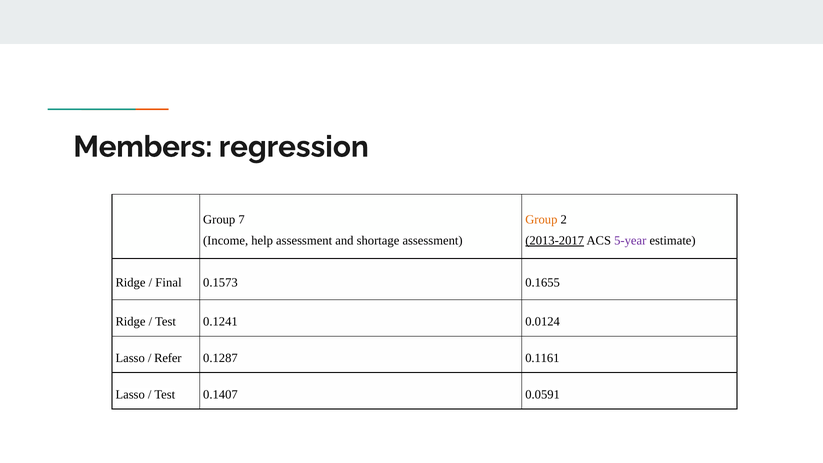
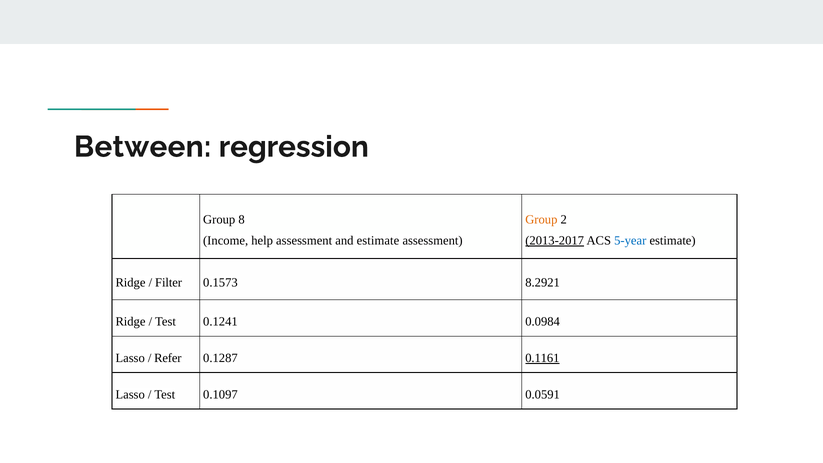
Members: Members -> Between (143, 147)
7: 7 -> 8 (242, 220)
and shortage: shortage -> estimate (378, 241)
5-year colour: purple -> blue (630, 241)
Final: Final -> Filter (169, 283)
0.1655: 0.1655 -> 8.2921 (543, 283)
0.0124: 0.0124 -> 0.0984 (543, 322)
0.1161 underline: none -> present (542, 358)
0.1407: 0.1407 -> 0.1097 (220, 394)
